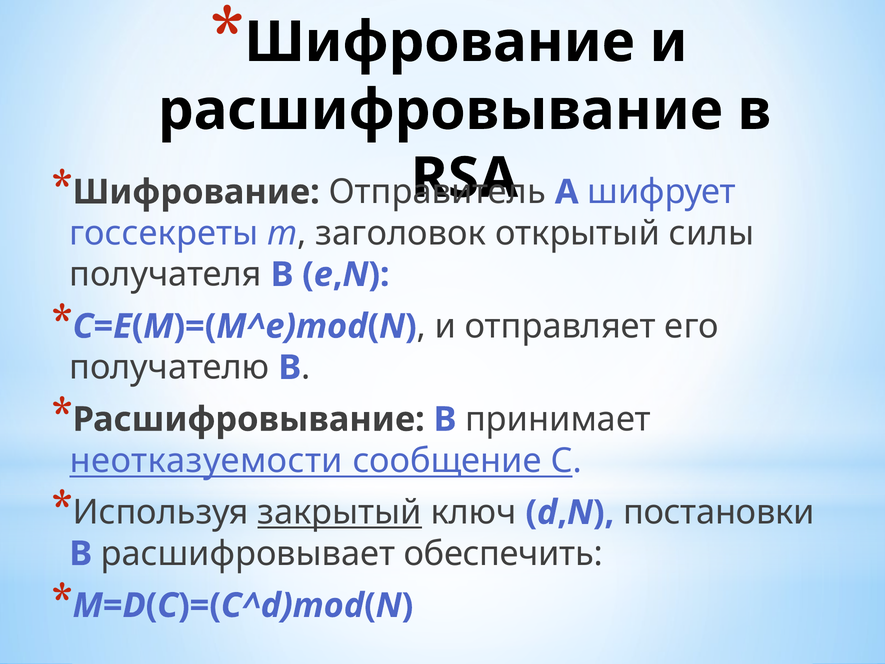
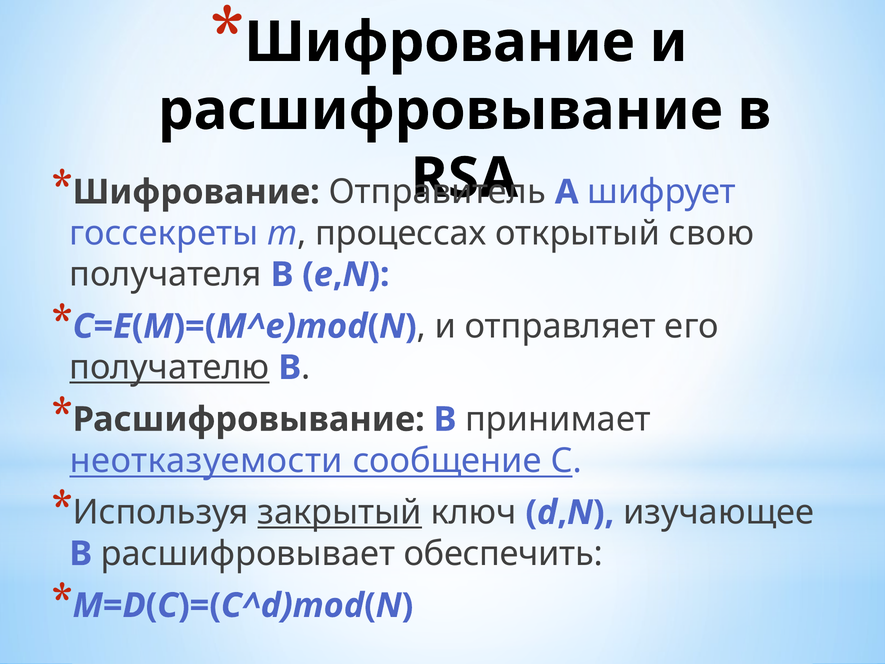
заголовок: заголовок -> процессах (401, 233)
силы: силы -> свою (712, 233)
получателю underline: none -> present (169, 367)
постановки: постановки -> изучающее (719, 512)
